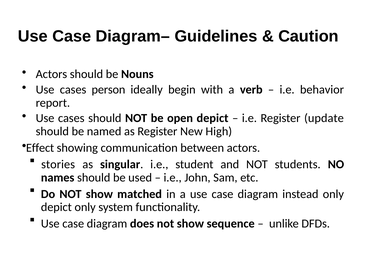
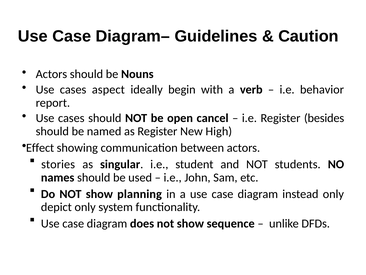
person: person -> aspect (108, 89)
open depict: depict -> cancel (213, 118)
update: update -> besides (324, 118)
matched: matched -> planning (140, 194)
